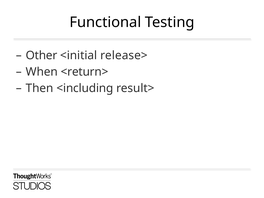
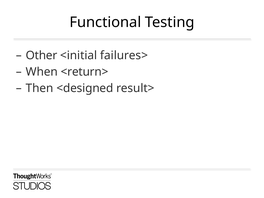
release>: release> -> failures> (124, 55)
<including: <including -> <designed (85, 88)
